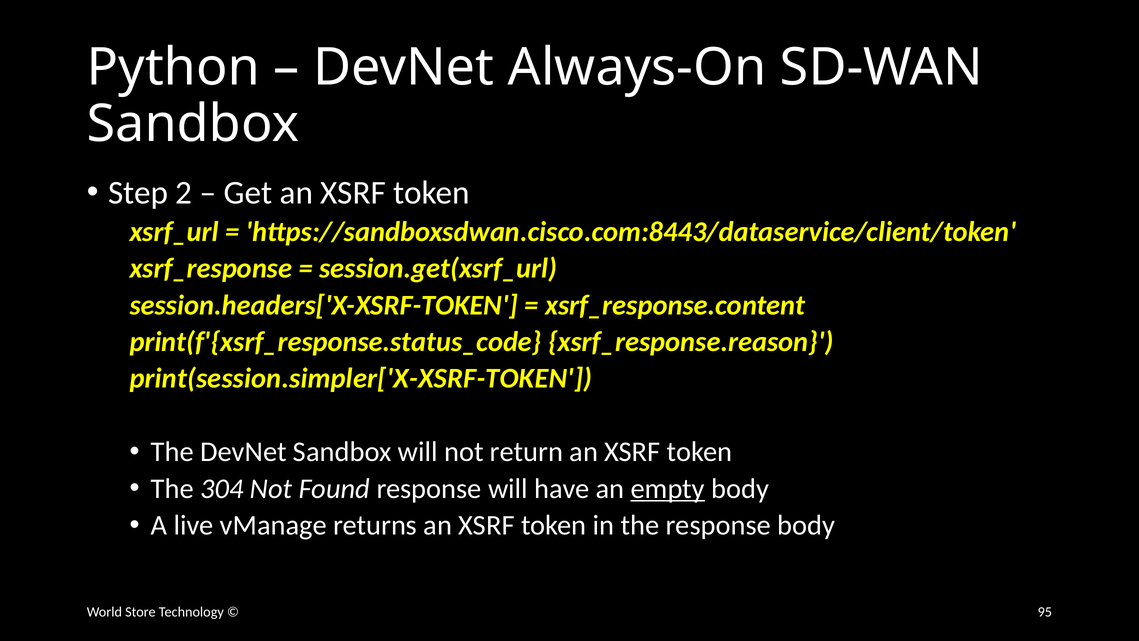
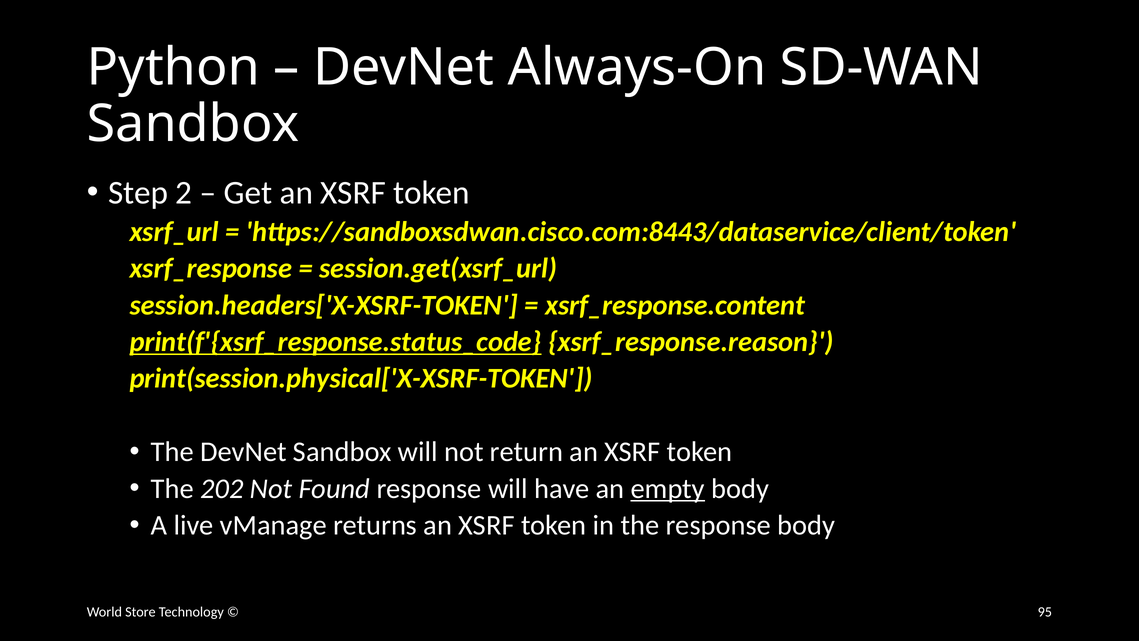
print(f'{xsrf_response.status_code underline: none -> present (336, 342)
print(session.simpler['X-XSRF-TOKEN: print(session.simpler['X-XSRF-TOKEN -> print(session.physical['X-XSRF-TOKEN (361, 378)
304: 304 -> 202 (222, 488)
